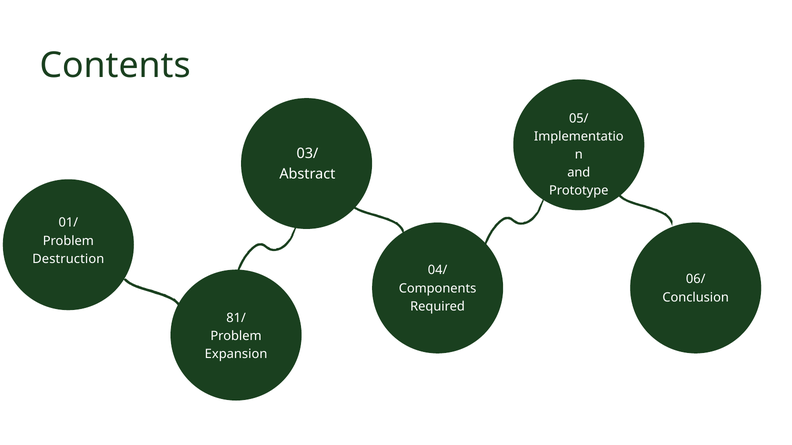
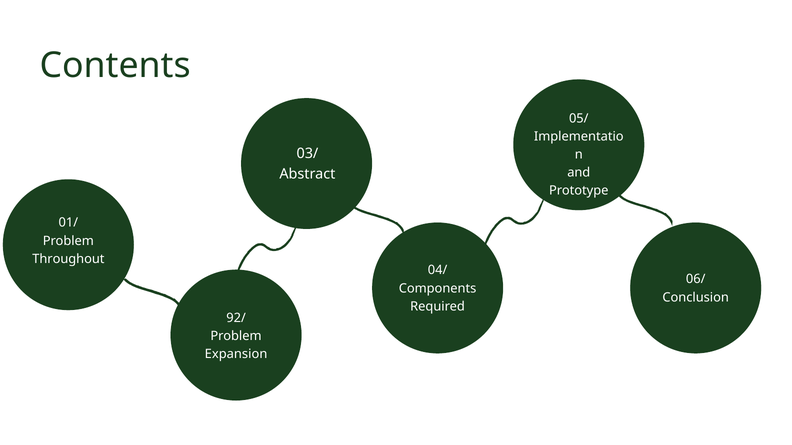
Destruction: Destruction -> Throughout (68, 259)
81/: 81/ -> 92/ (236, 318)
